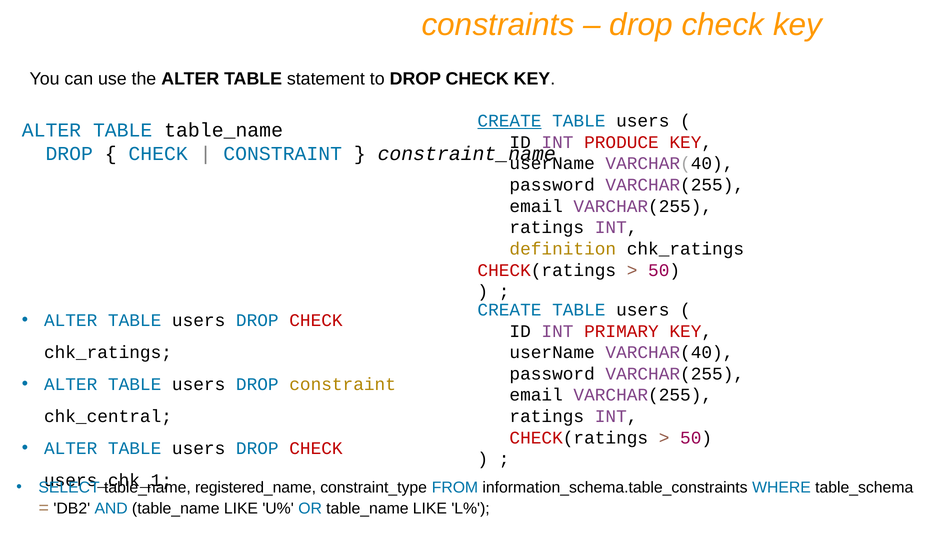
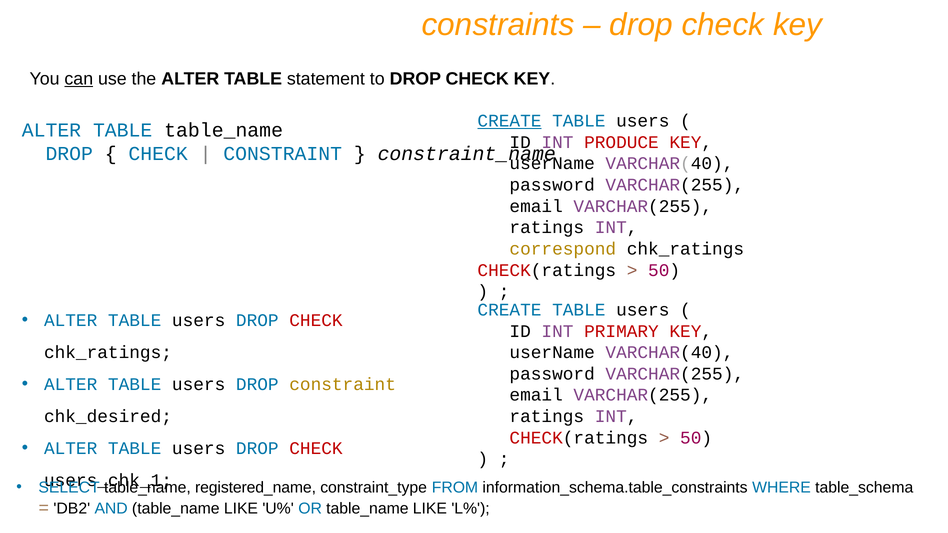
can underline: none -> present (79, 79)
definition: definition -> correspond (563, 249)
chk_central: chk_central -> chk_desired (108, 417)
